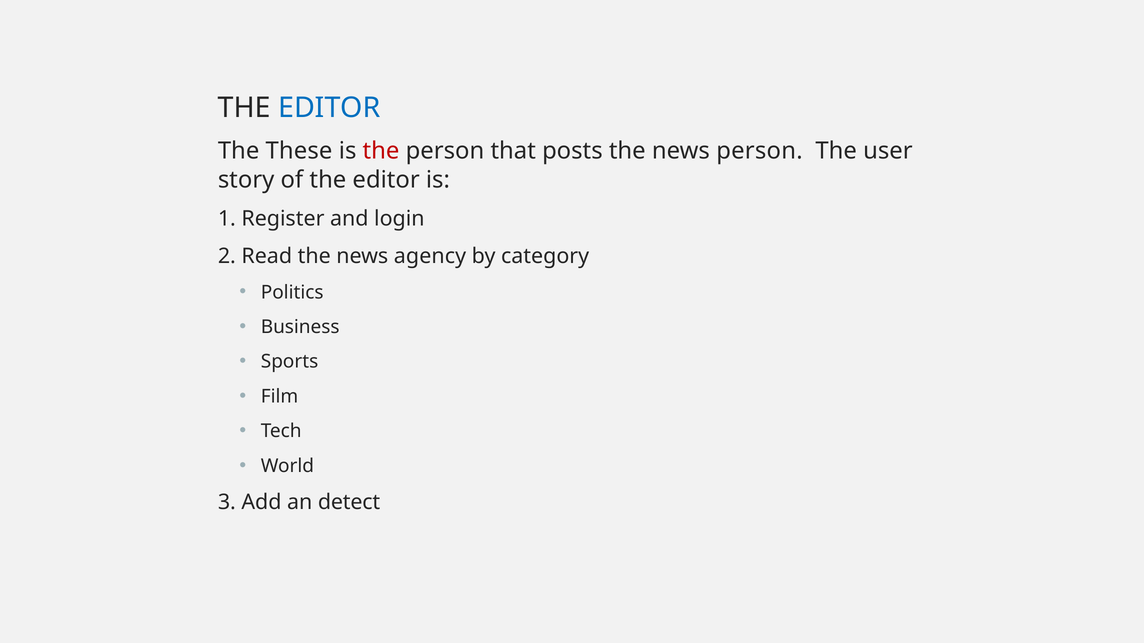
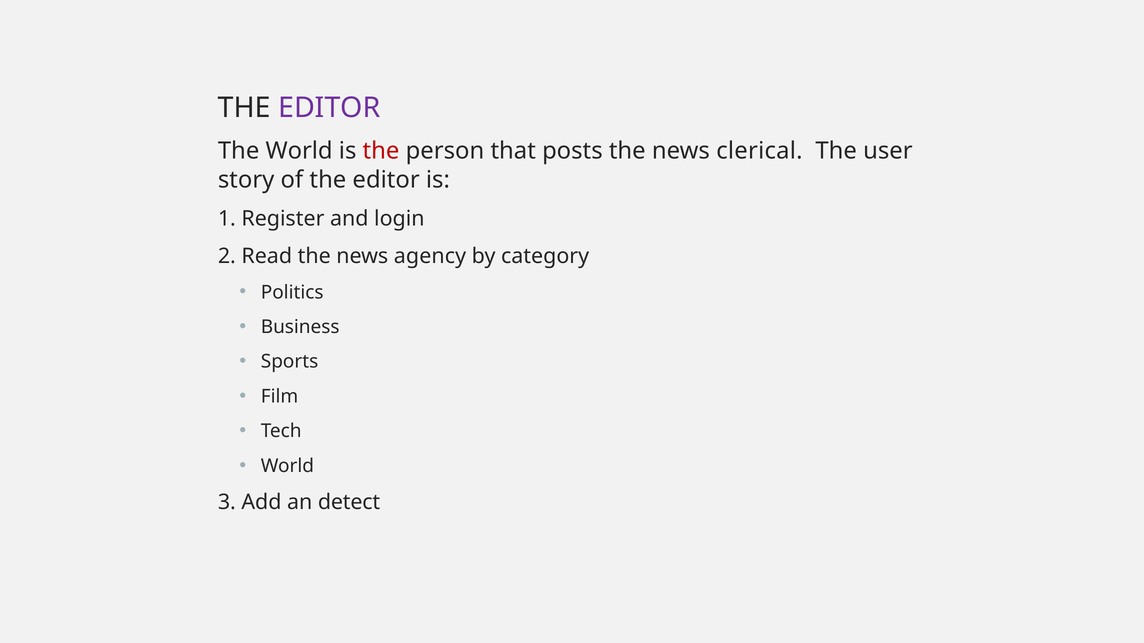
EDITOR colour: blue -> purple (329, 108)
The These: These -> World (299, 151)
news person: person -> clerical (759, 151)
